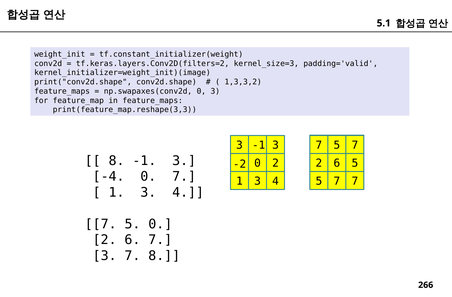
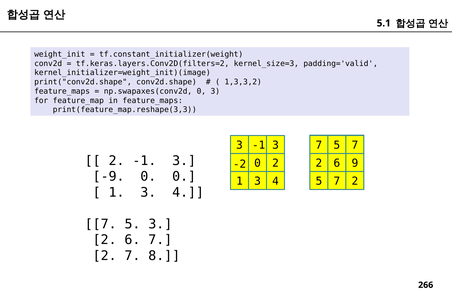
8: 8 -> 2 (117, 161)
6 5: 5 -> 9 (355, 163)
-4: -4 -> -9 (109, 176)
0 7: 7 -> 0 (184, 176)
7: 7 -> 2 (355, 181)
5 0: 0 -> 3 (160, 224)
3: 3 -> 2 (105, 256)
